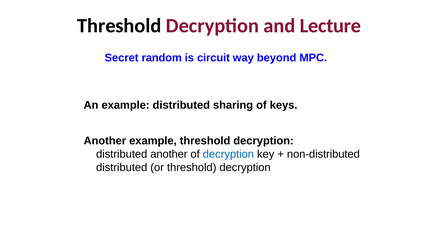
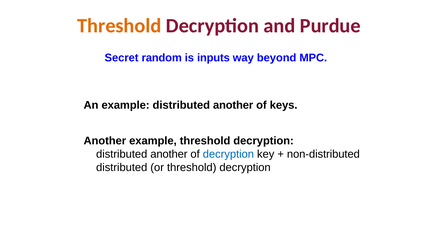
Threshold colour: black -> orange (119, 26)
Lecture: Lecture -> Purdue (330, 26)
circuit: circuit -> inputs (213, 58)
example distributed sharing: sharing -> another (233, 105)
